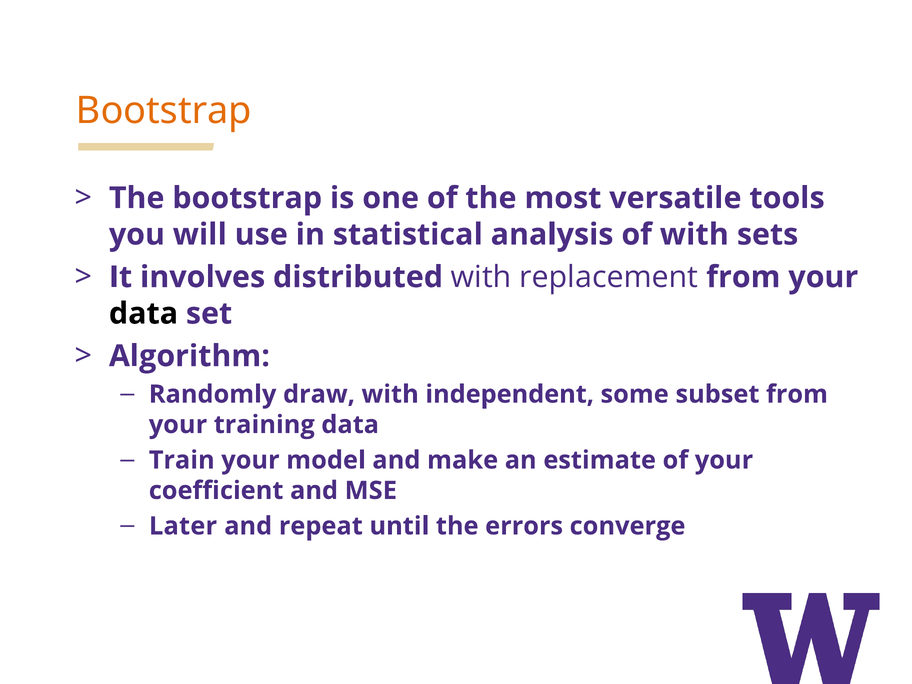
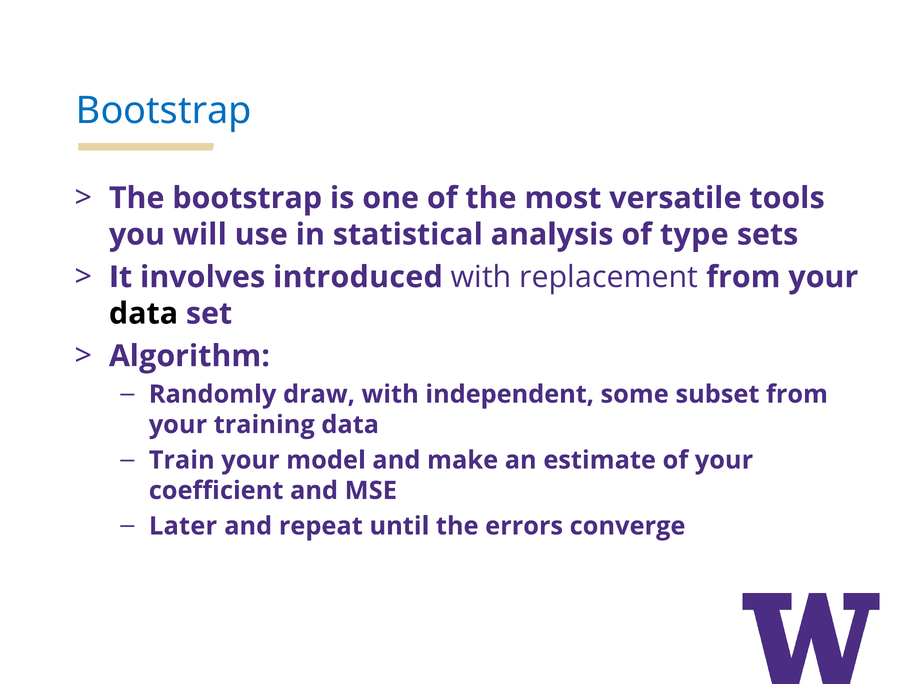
Bootstrap colour: orange -> blue (164, 111)
of with: with -> type (694, 235)
distributed: distributed -> introduced (358, 277)
